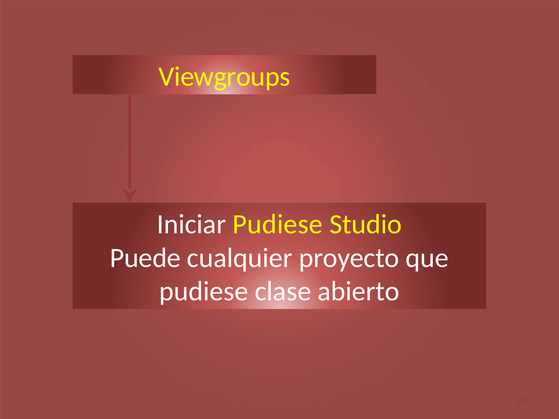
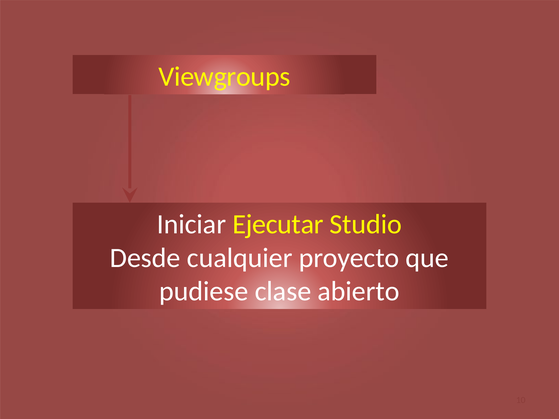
Iniciar Pudiese: Pudiese -> Ejecutar (278, 224)
Puede: Puede -> Desde (145, 258)
